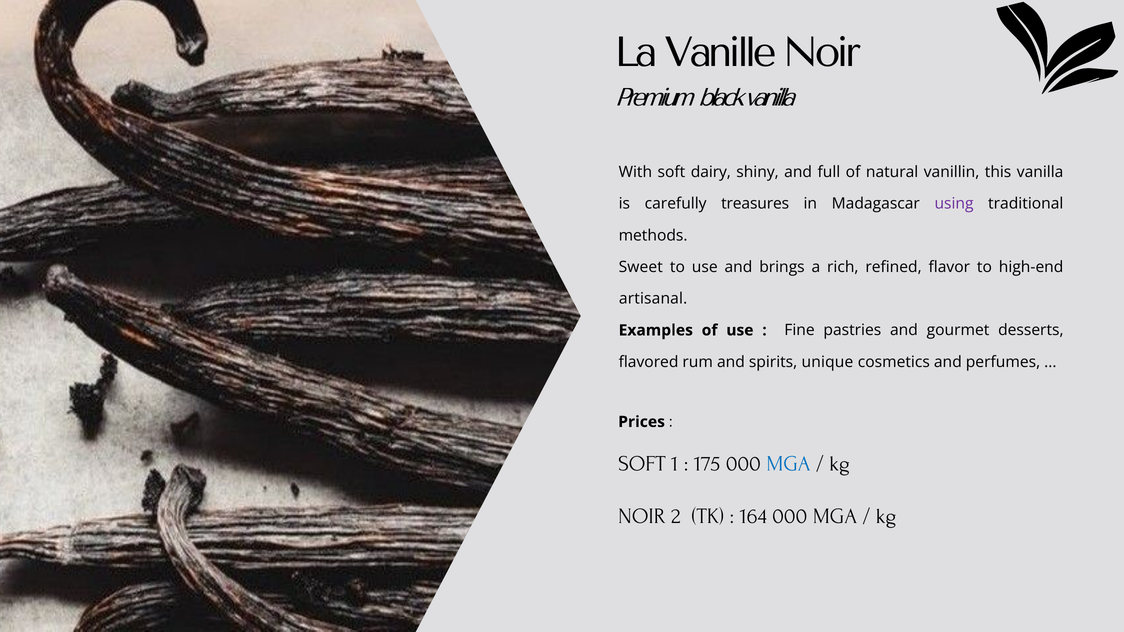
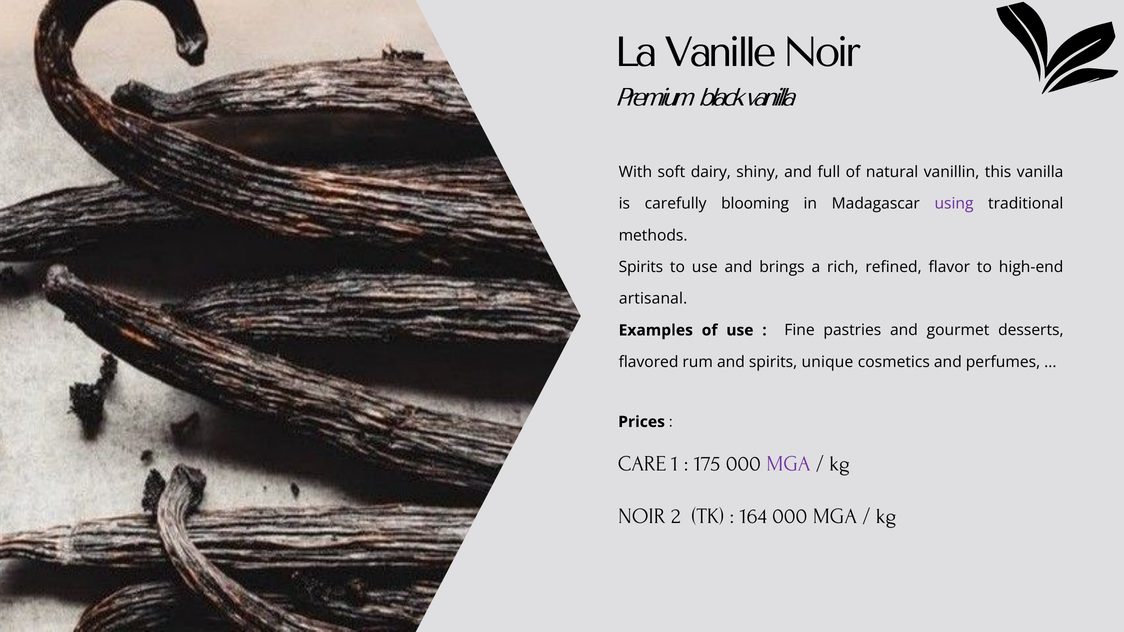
treasures: treasures -> blooming (755, 204)
Sweet: Sweet -> Spirits (641, 267)
SOFT: SOFT -> CARE (642, 464)
MGA colour: blue -> purple (789, 464)
